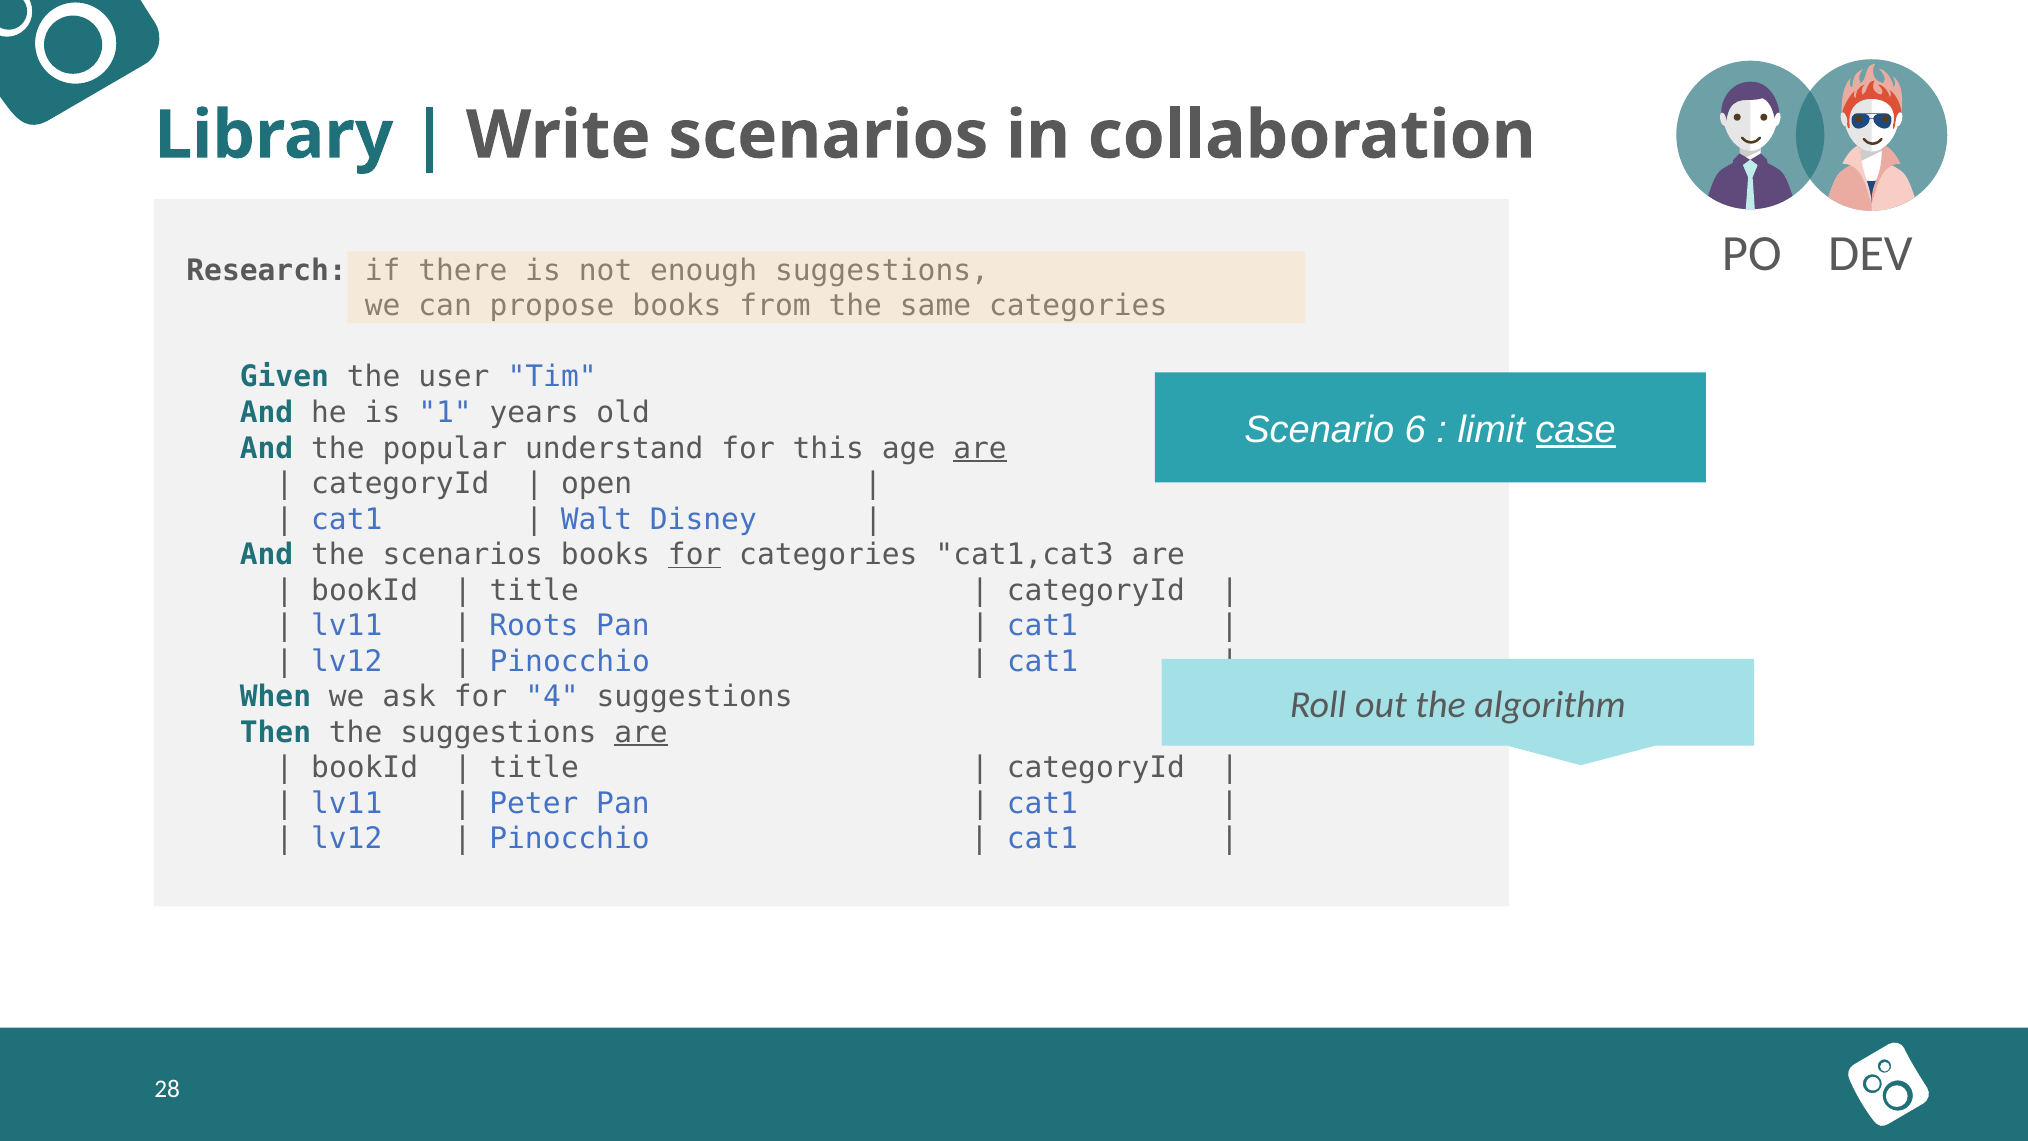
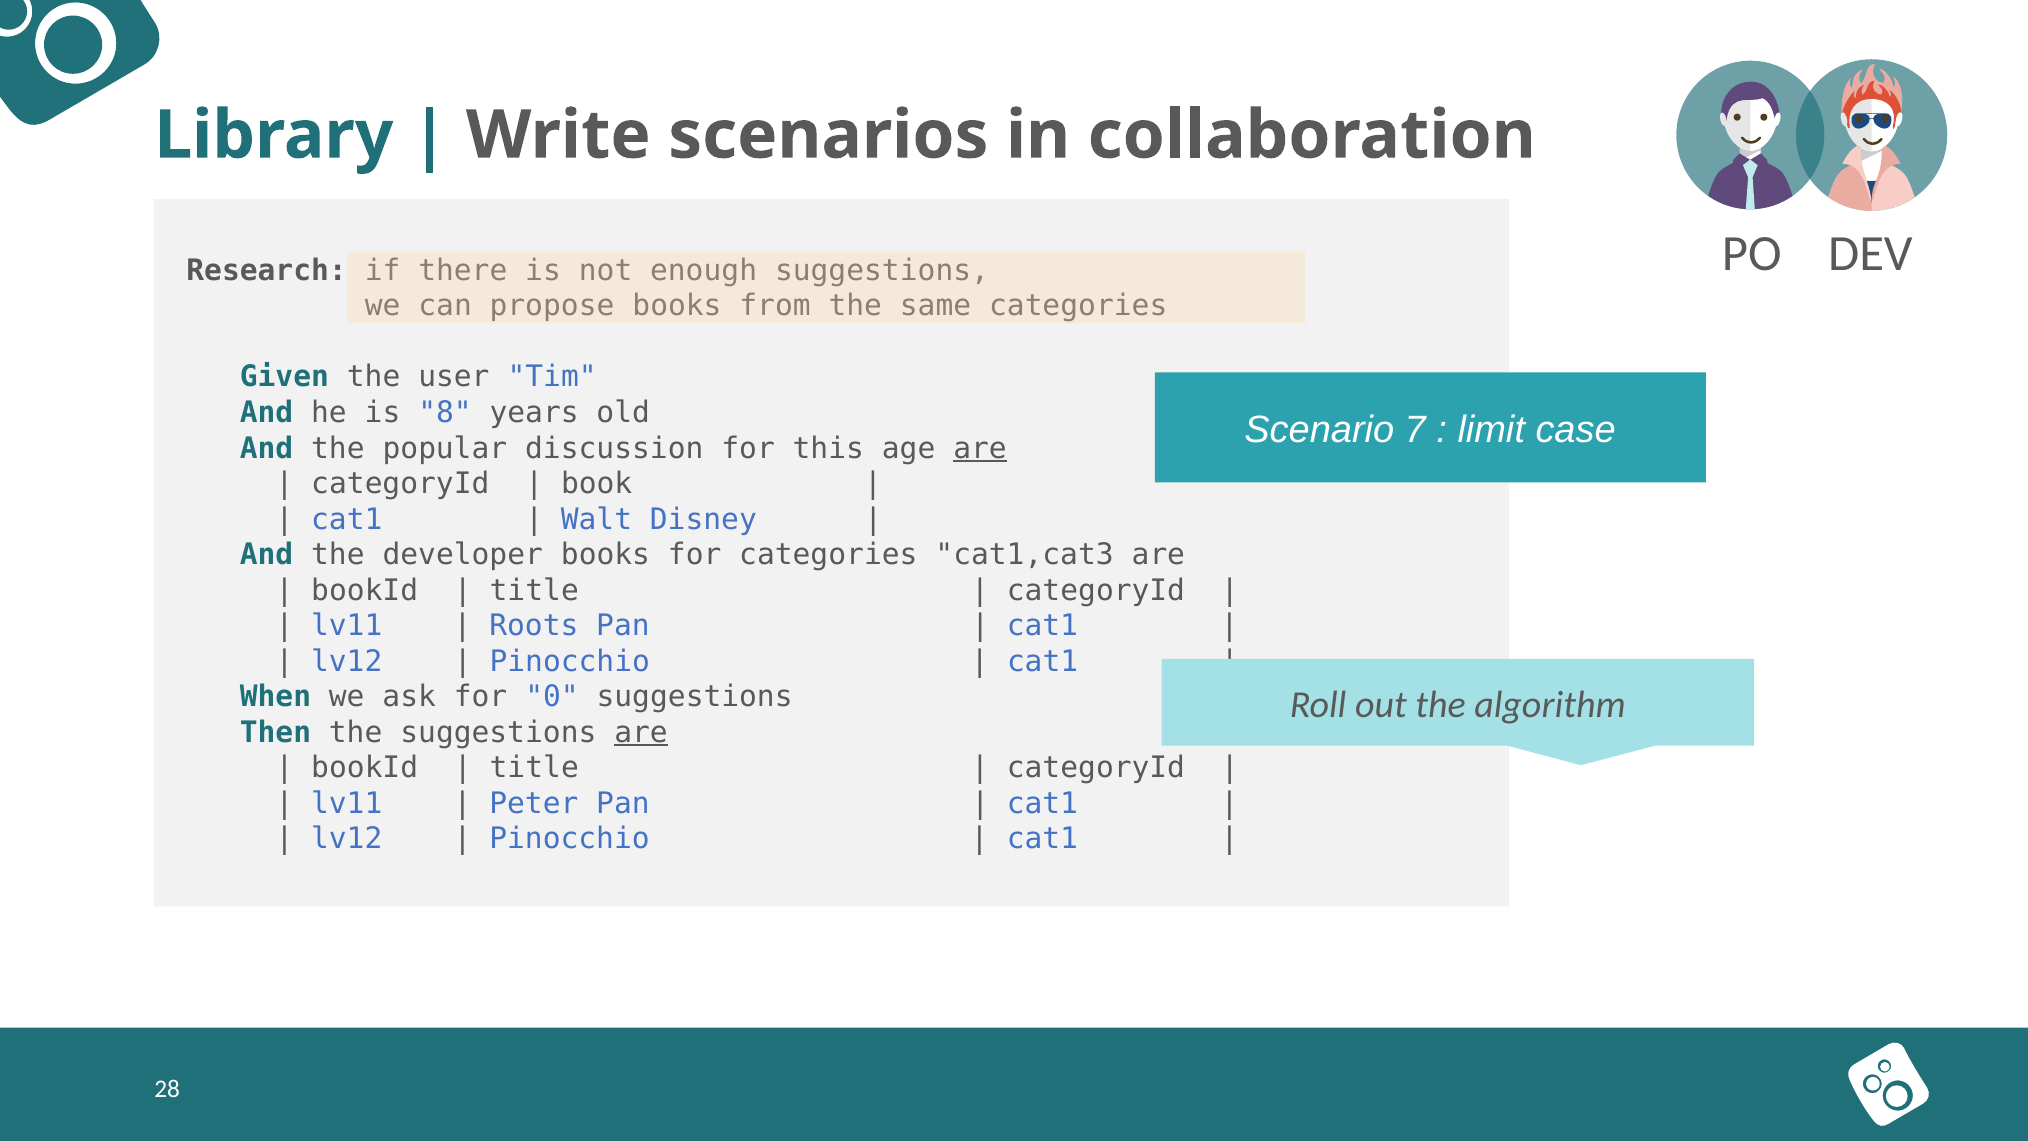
1: 1 -> 8 (445, 413)
6: 6 -> 7 (1415, 430)
case underline: present -> none (1576, 430)
understand: understand -> discussion (614, 448)
open: open -> book (597, 484)
the scenarios: scenarios -> developer (463, 555)
for underline: present -> none (695, 555)
4: 4 -> 0 (552, 697)
